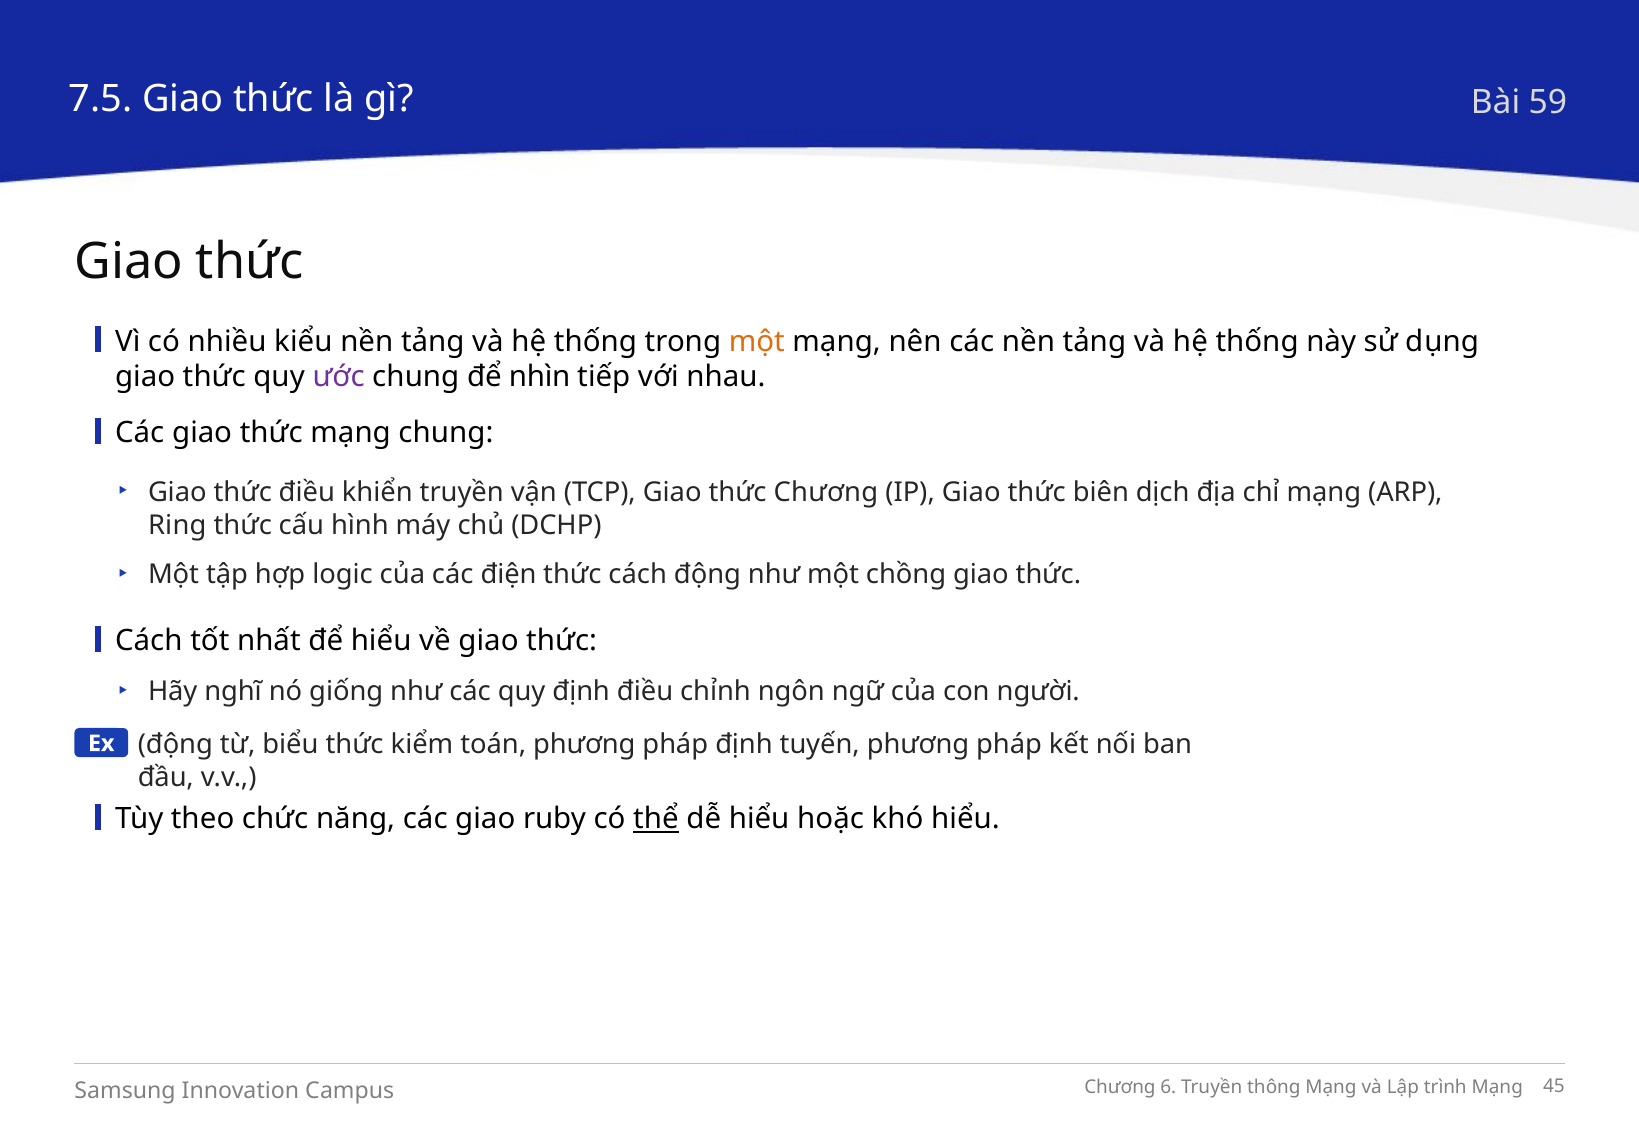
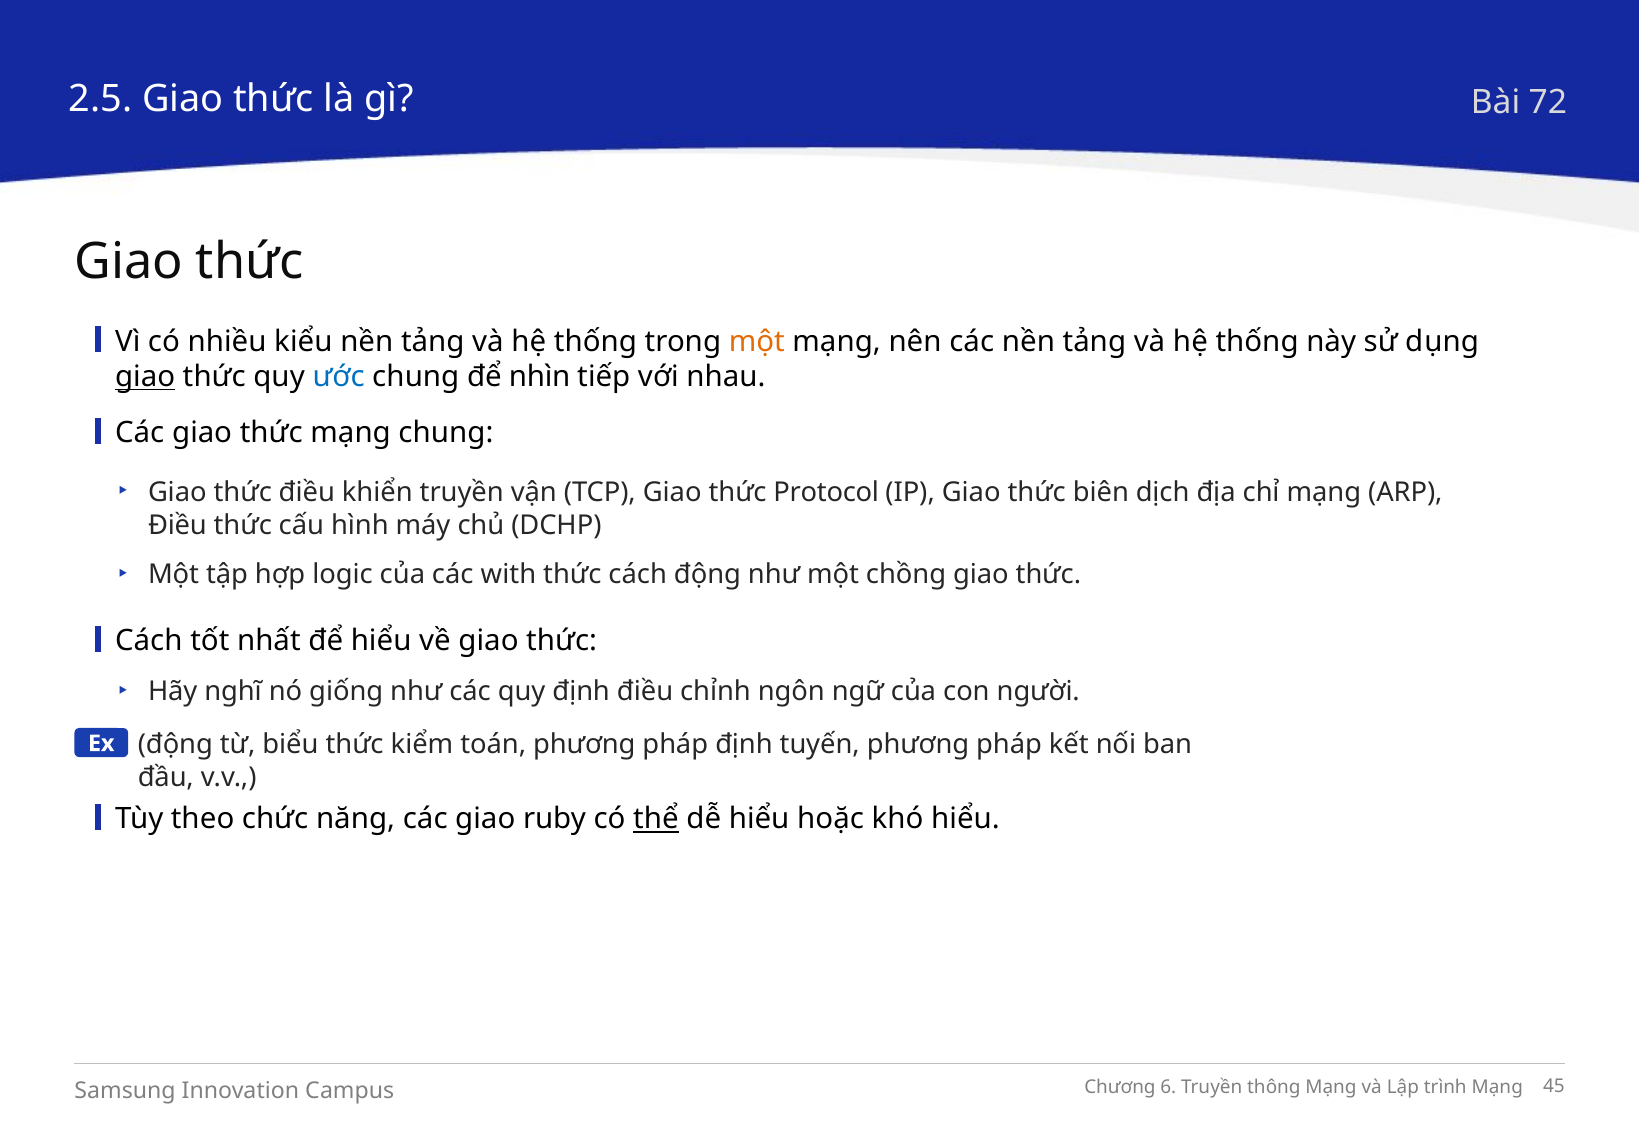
7.5: 7.5 -> 2.5 (101, 99)
59: 59 -> 72 (1548, 102)
giao underline: none -> present (145, 377)
ước colour: purple -> blue (339, 377)
thức Chương: Chương -> Protocol (826, 492)
Ring: Ring -> Điều (177, 525)
điện: điện -> with (508, 575)
